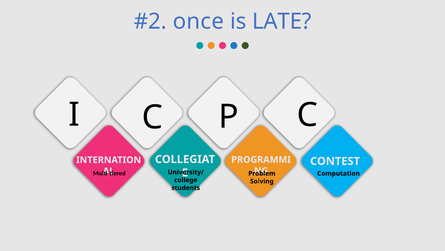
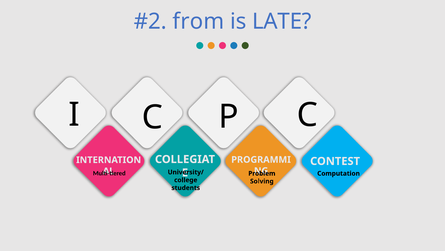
once: once -> from (198, 21)
